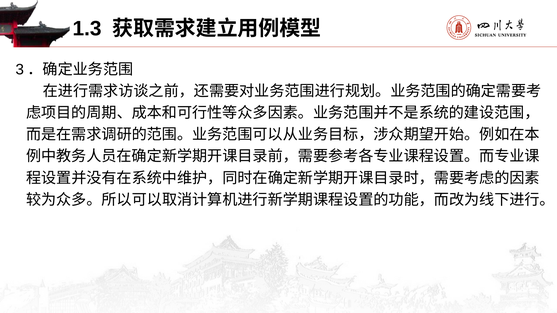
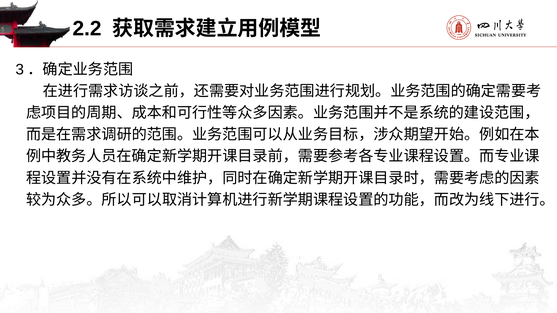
1.3: 1.3 -> 2.2 (87, 29)
